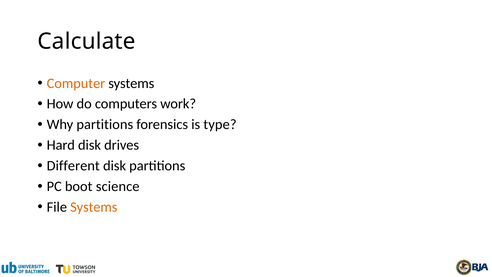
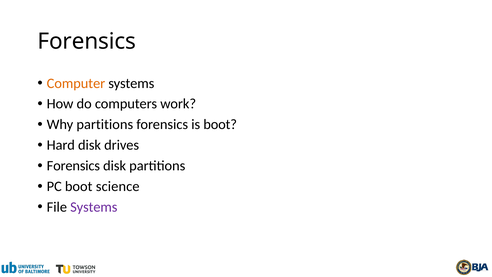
Calculate: Calculate -> Forensics (87, 41)
is type: type -> boot (220, 124)
Different: Different -> Forensics (73, 166)
Systems colour: orange -> purple (94, 207)
